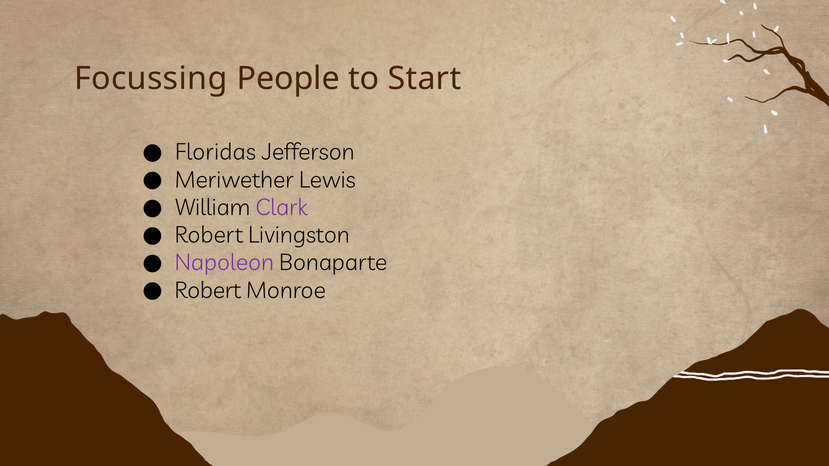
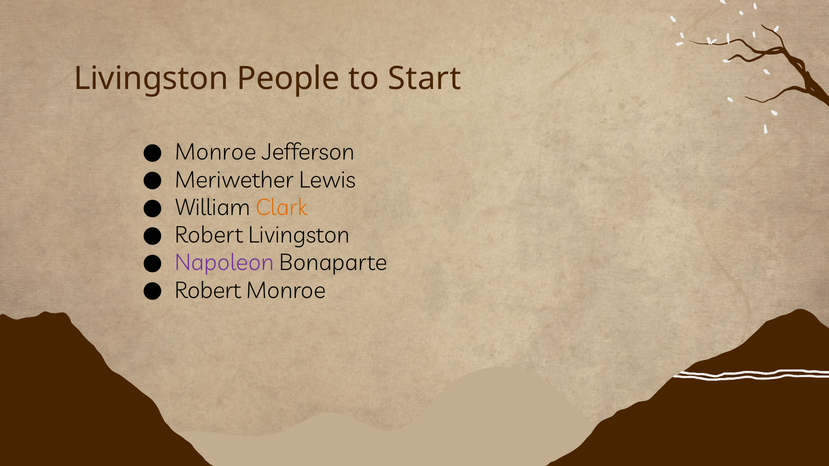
Focussing: Focussing -> Livingston (151, 79)
Floridas: Floridas -> Monroe (216, 152)
Clark colour: purple -> orange (282, 208)
